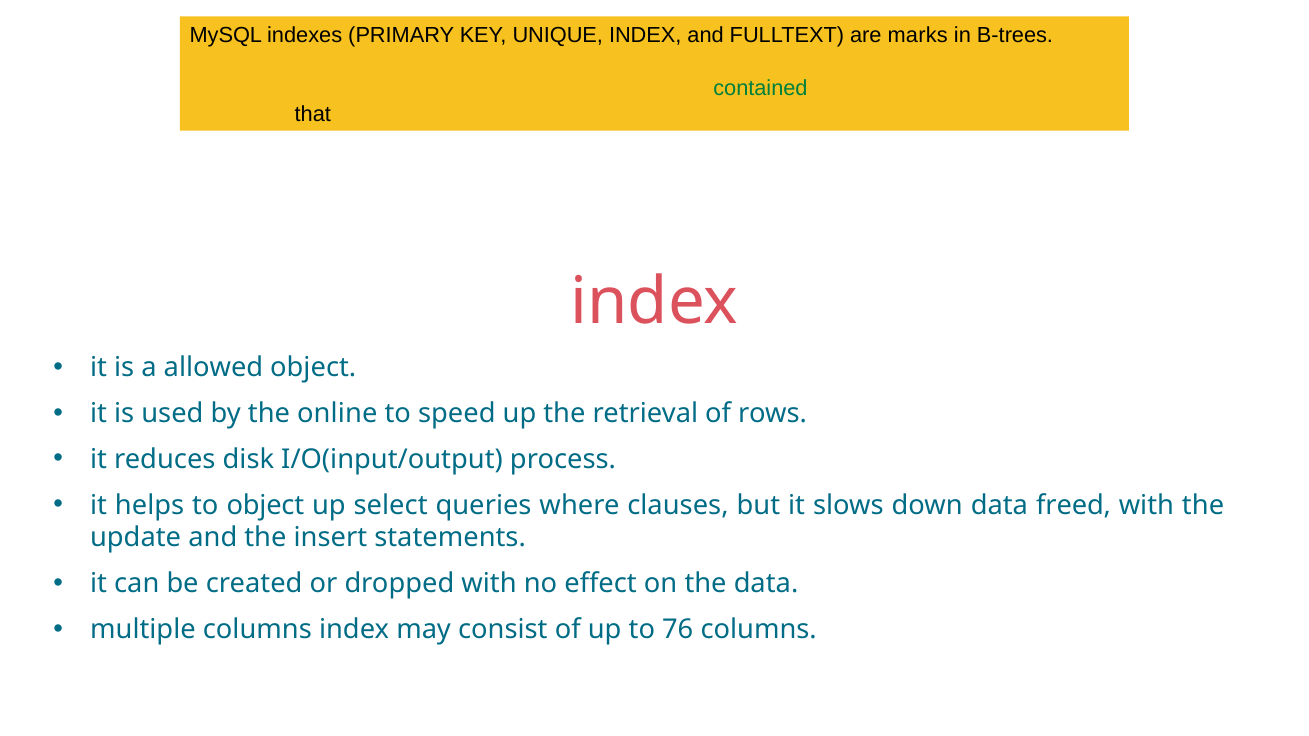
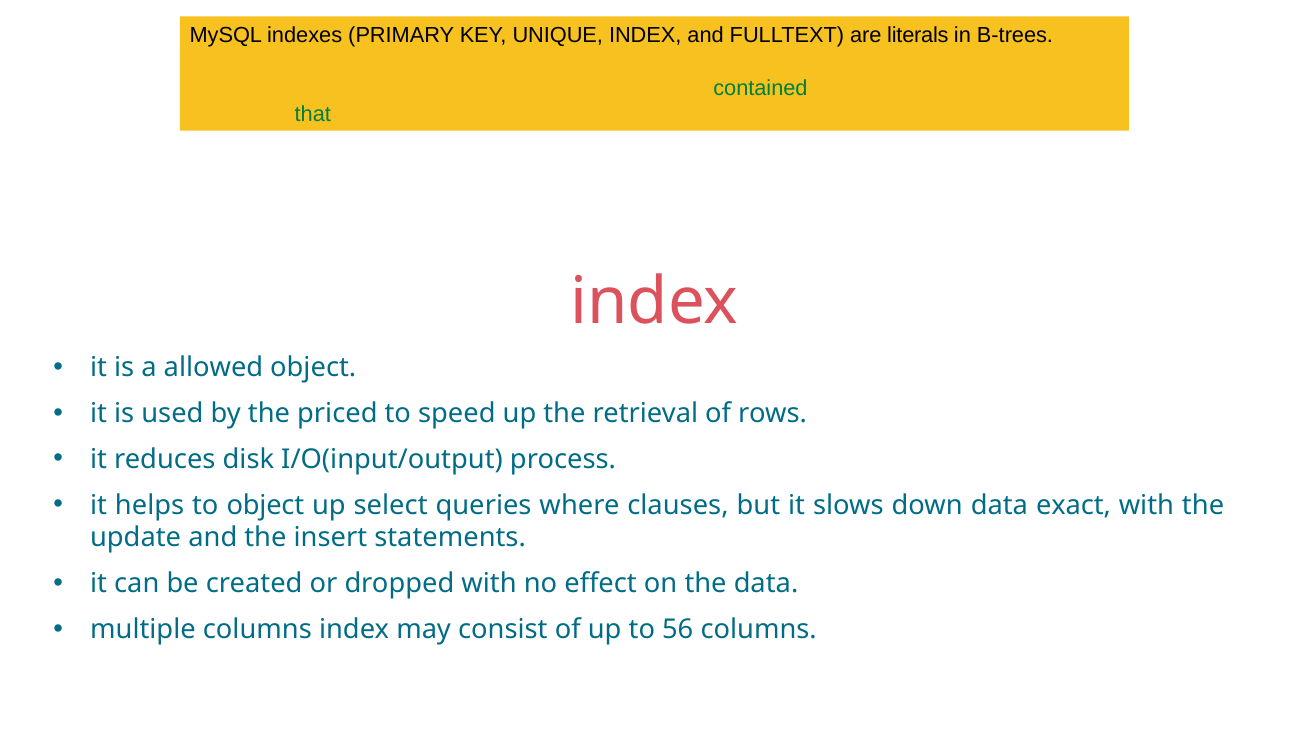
marks: marks -> literals (918, 36)
that colour: black -> green (313, 114)
online: online -> priced (337, 414)
freed: freed -> exact (1074, 505)
76: 76 -> 56 (678, 630)
